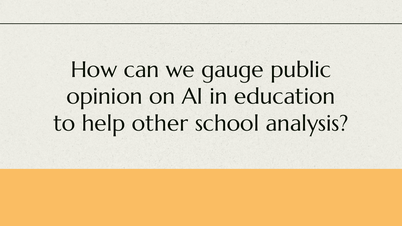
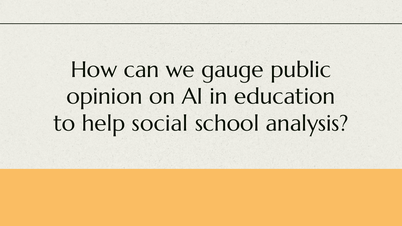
other: other -> social (160, 123)
